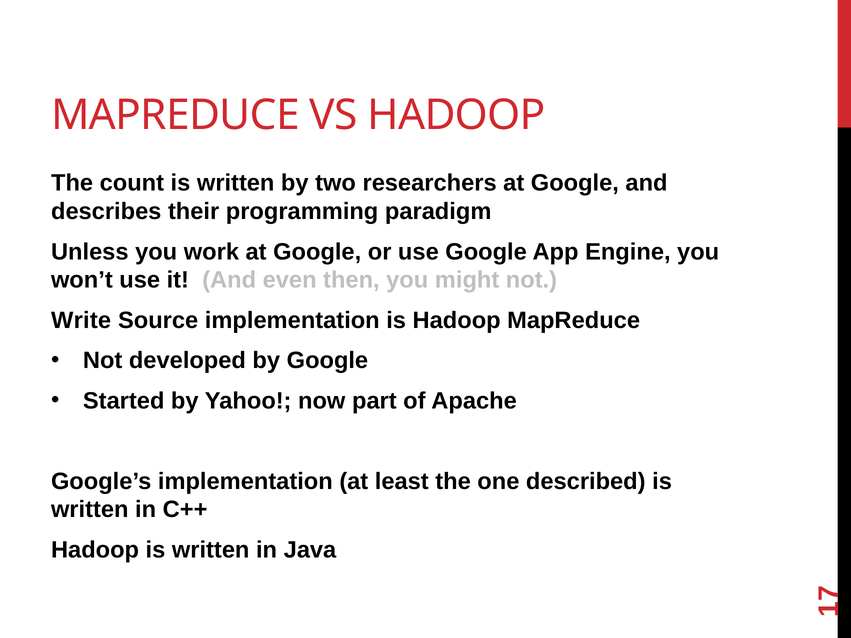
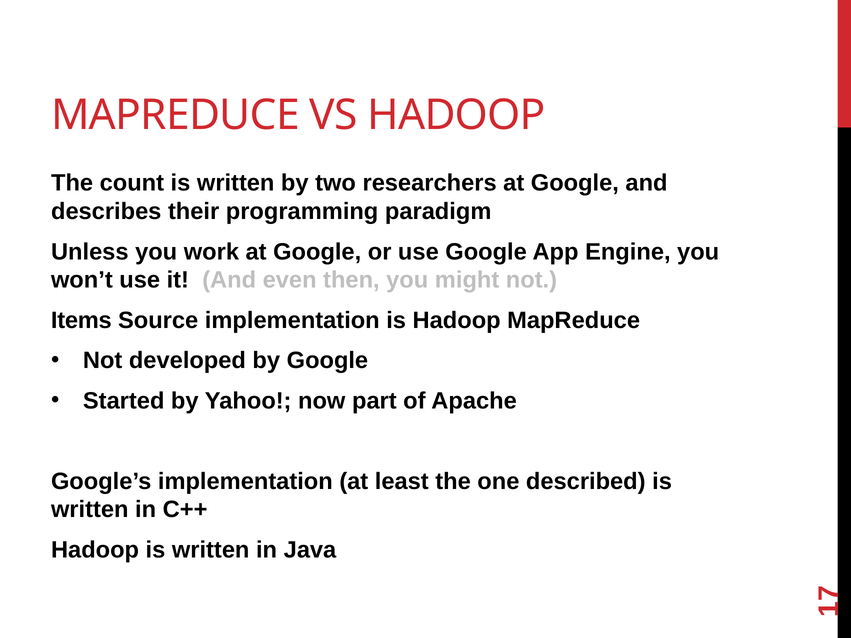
Write: Write -> Items (81, 321)
